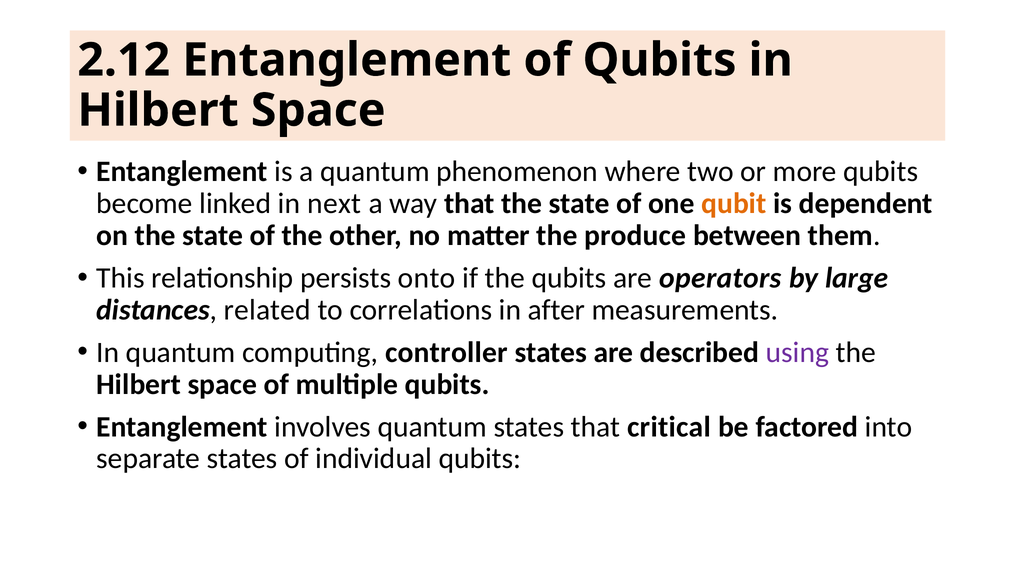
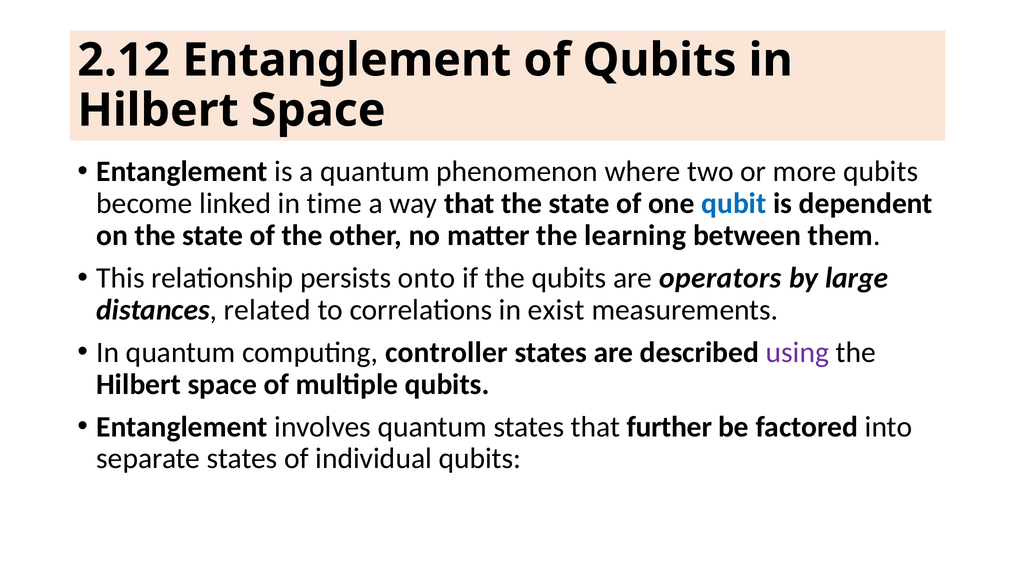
next: next -> time (334, 203)
qubit colour: orange -> blue (734, 203)
produce: produce -> learning (635, 235)
after: after -> exist (556, 310)
critical: critical -> further (669, 427)
